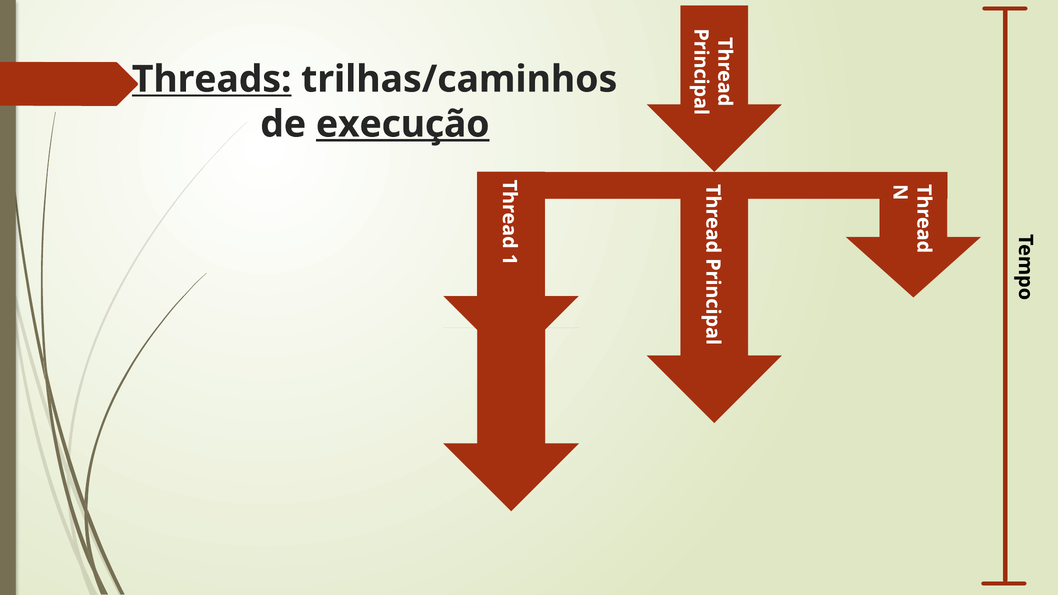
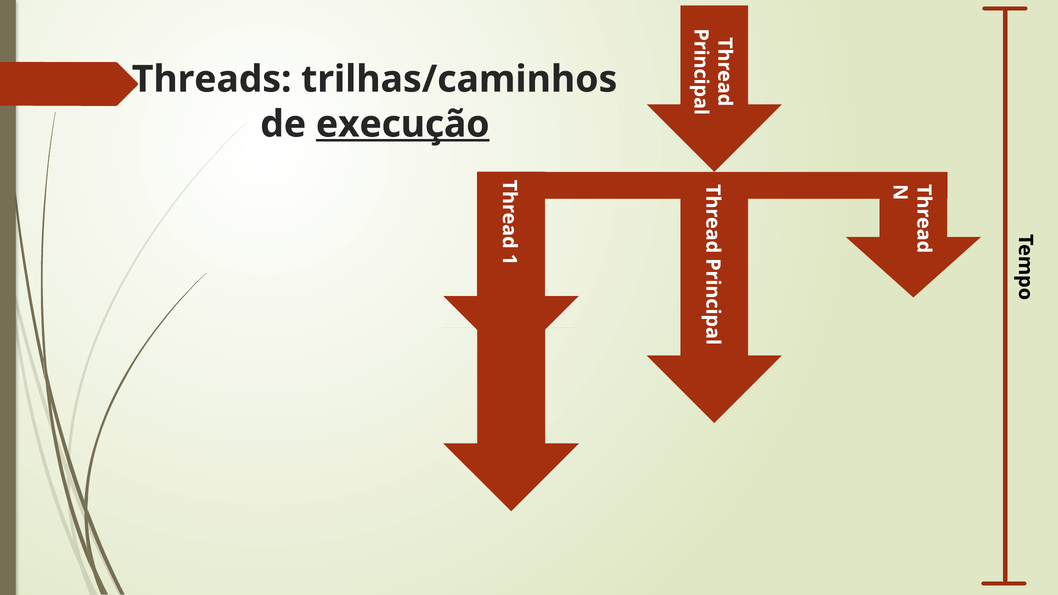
Threads underline: present -> none (212, 79)
